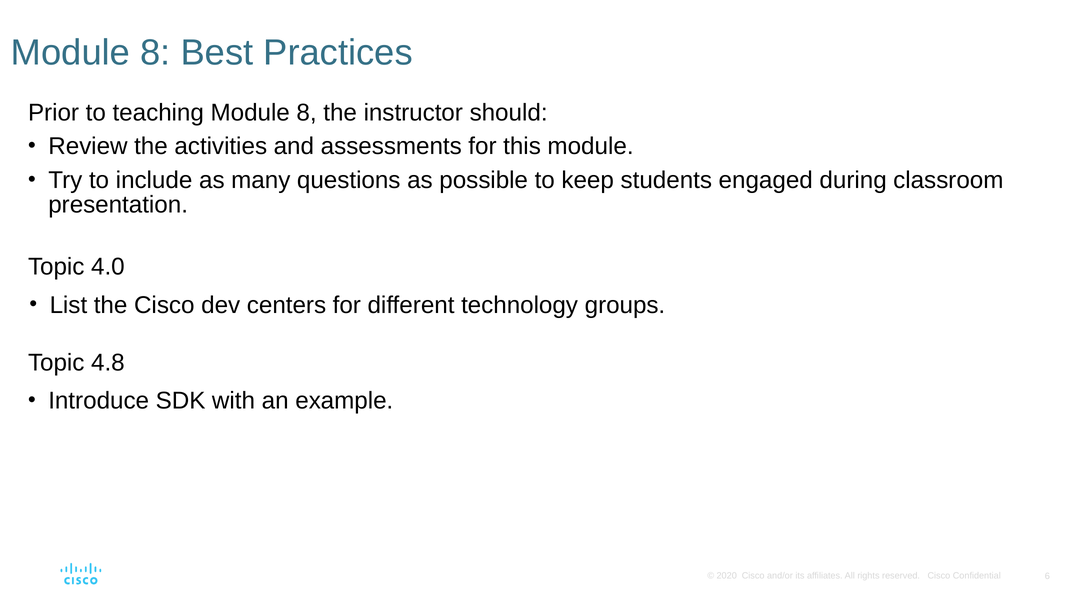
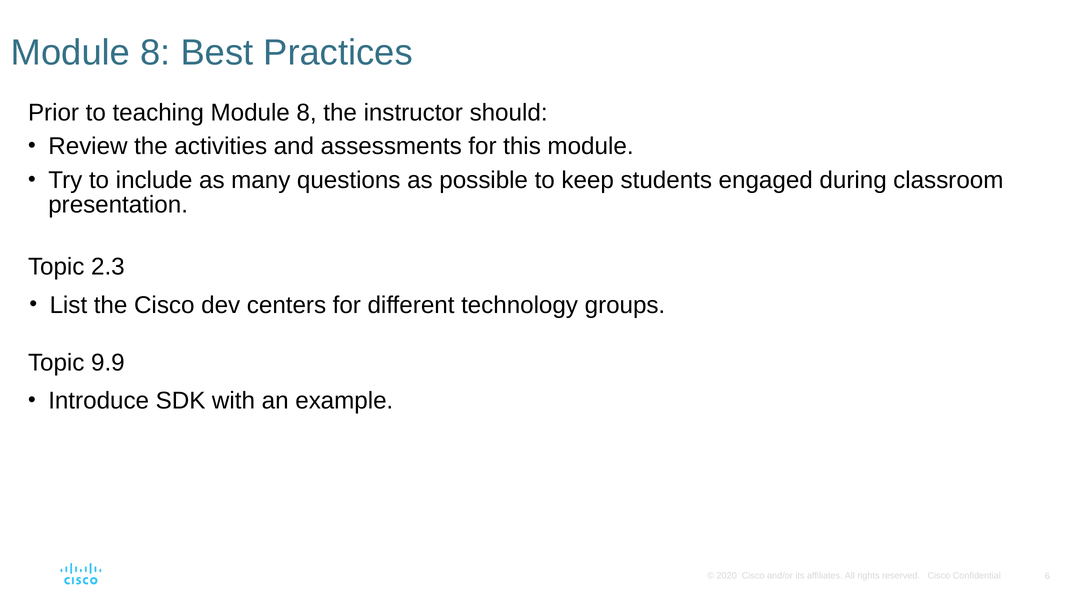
4.0: 4.0 -> 2.3 (108, 267)
4.8: 4.8 -> 9.9 (108, 362)
